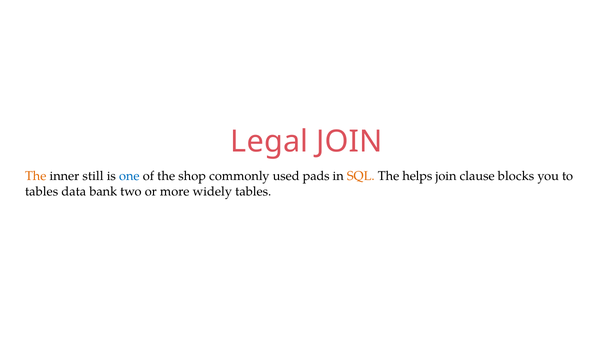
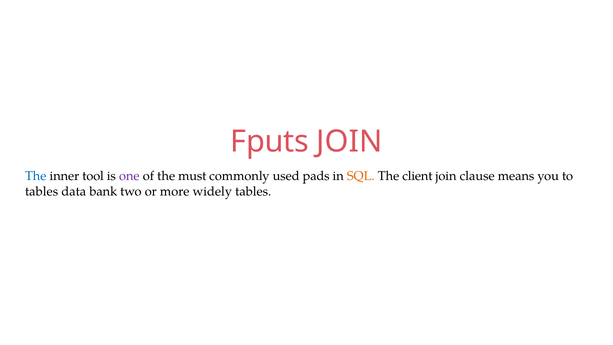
Legal: Legal -> Fputs (270, 142)
The colour: orange -> blue (36, 176)
still: still -> tool (93, 176)
one colour: blue -> purple (129, 176)
shop: shop -> must (192, 176)
helps: helps -> client (417, 176)
blocks: blocks -> means (516, 176)
